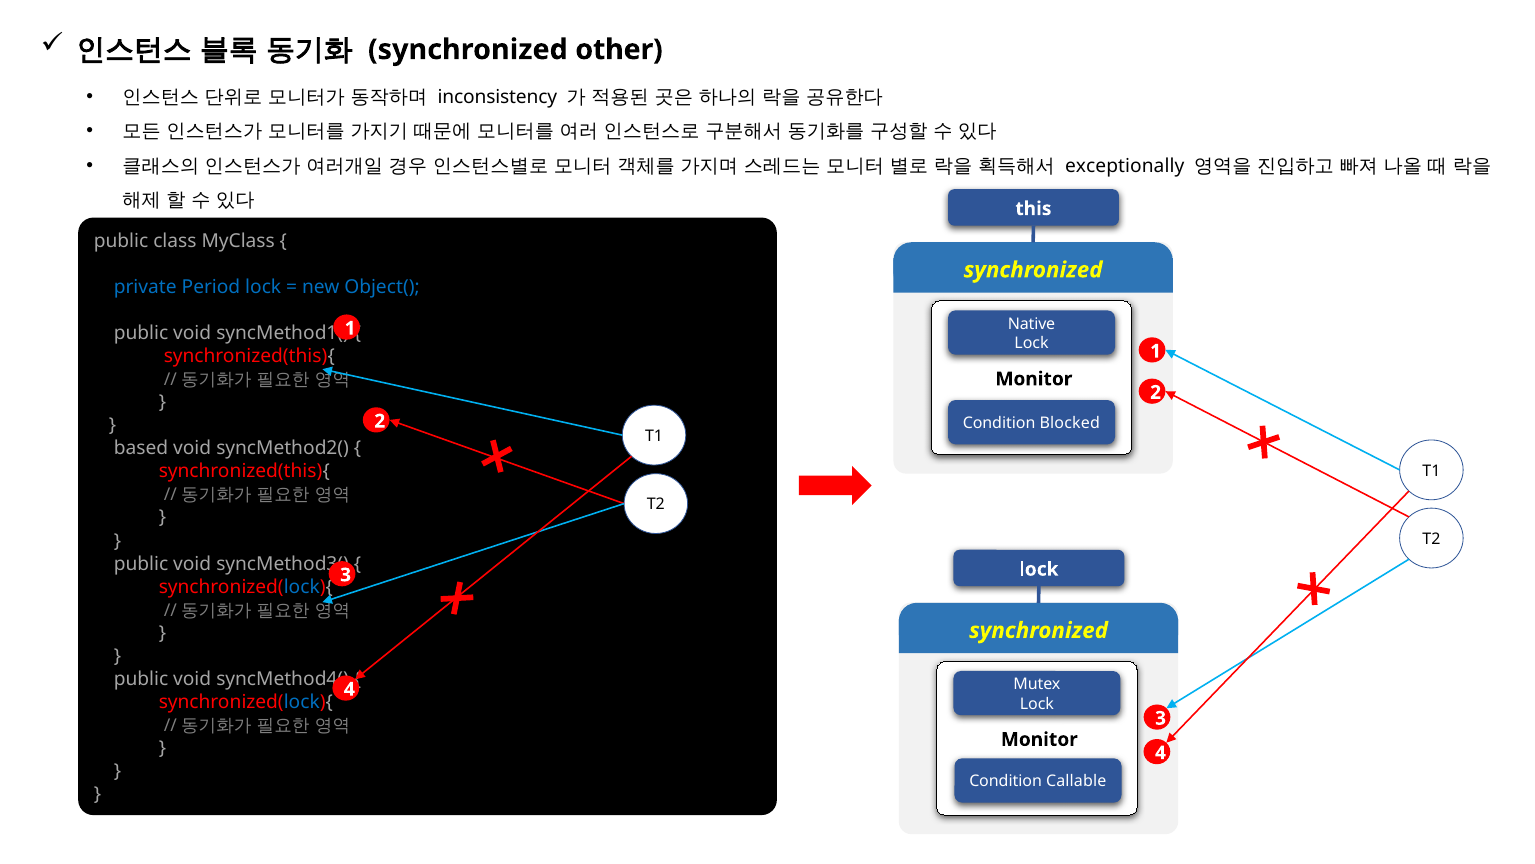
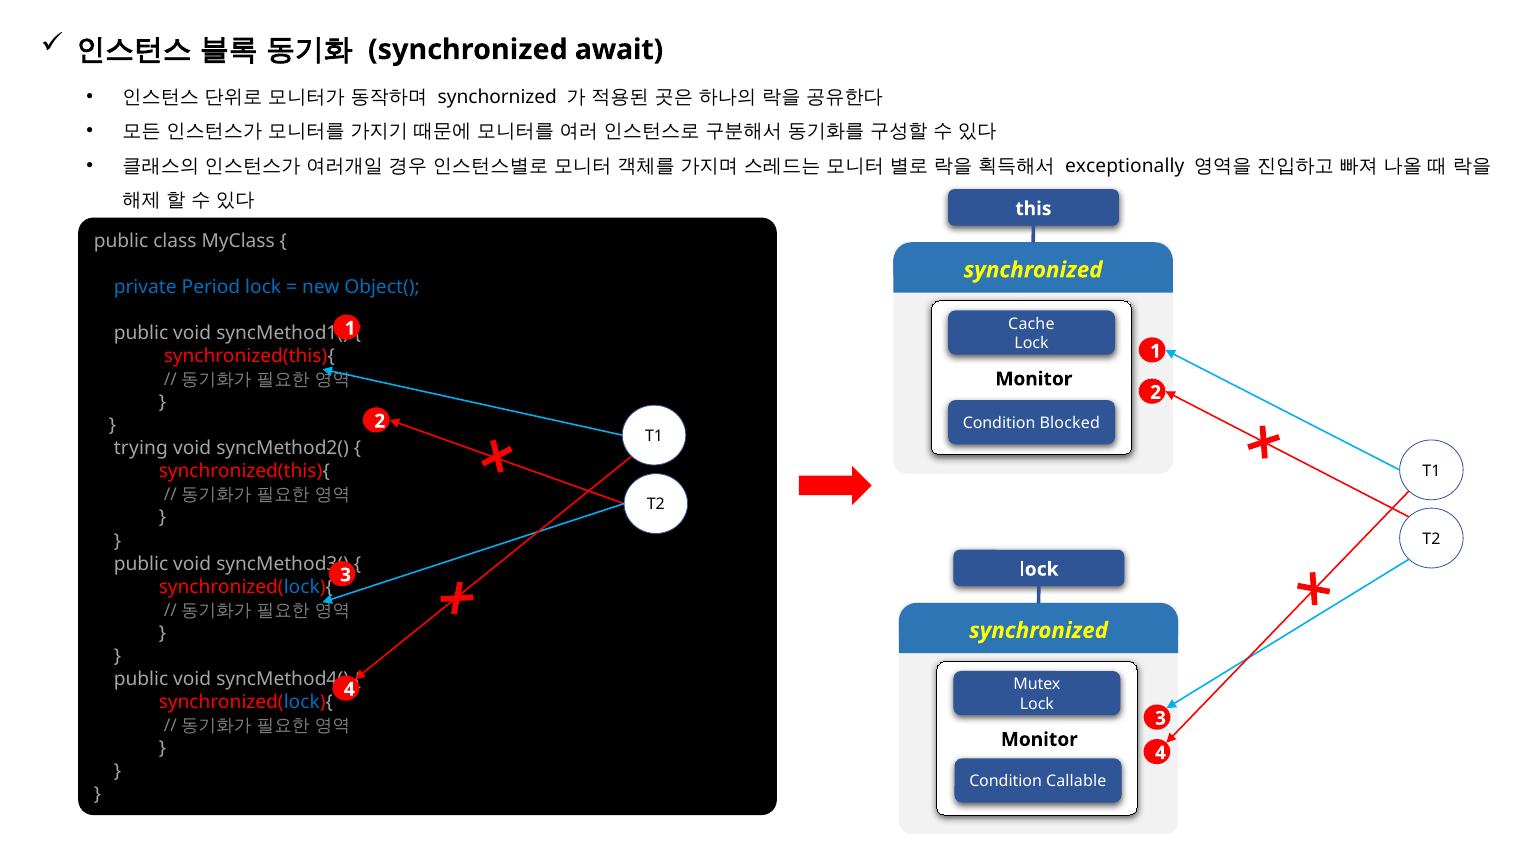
other: other -> await (619, 50)
inconsistency: inconsistency -> synchornized (497, 97)
Native: Native -> Cache (1031, 324)
based: based -> trying (141, 448)
